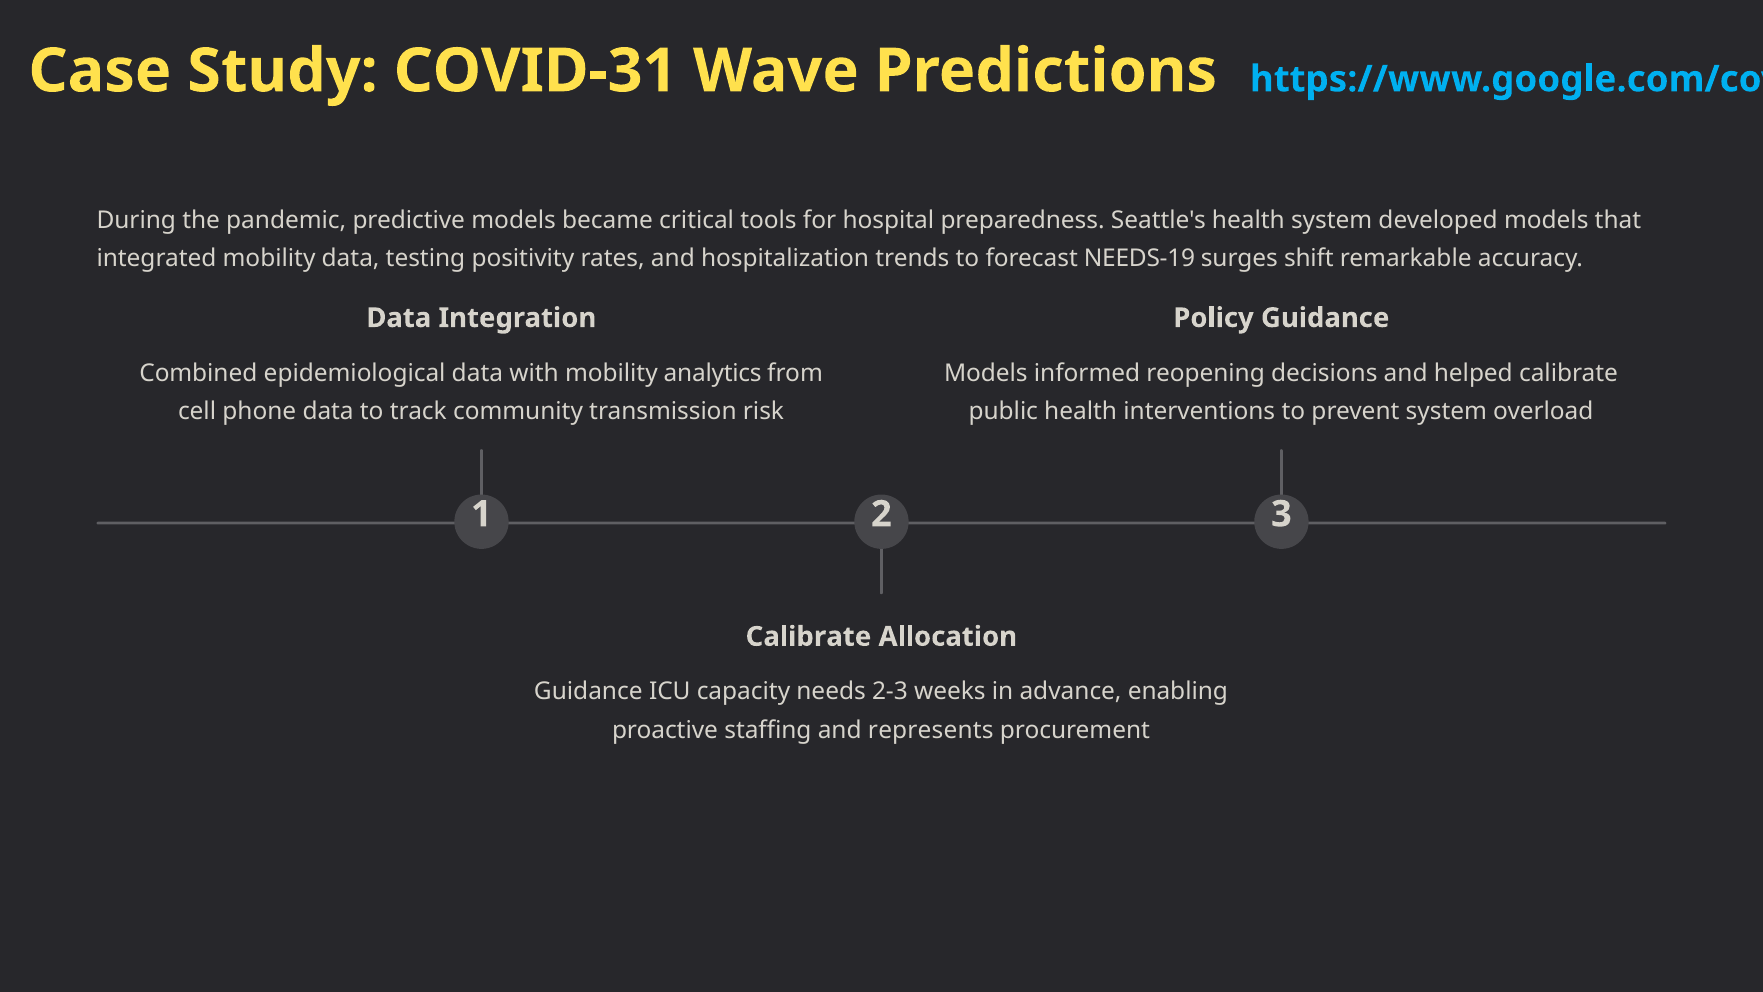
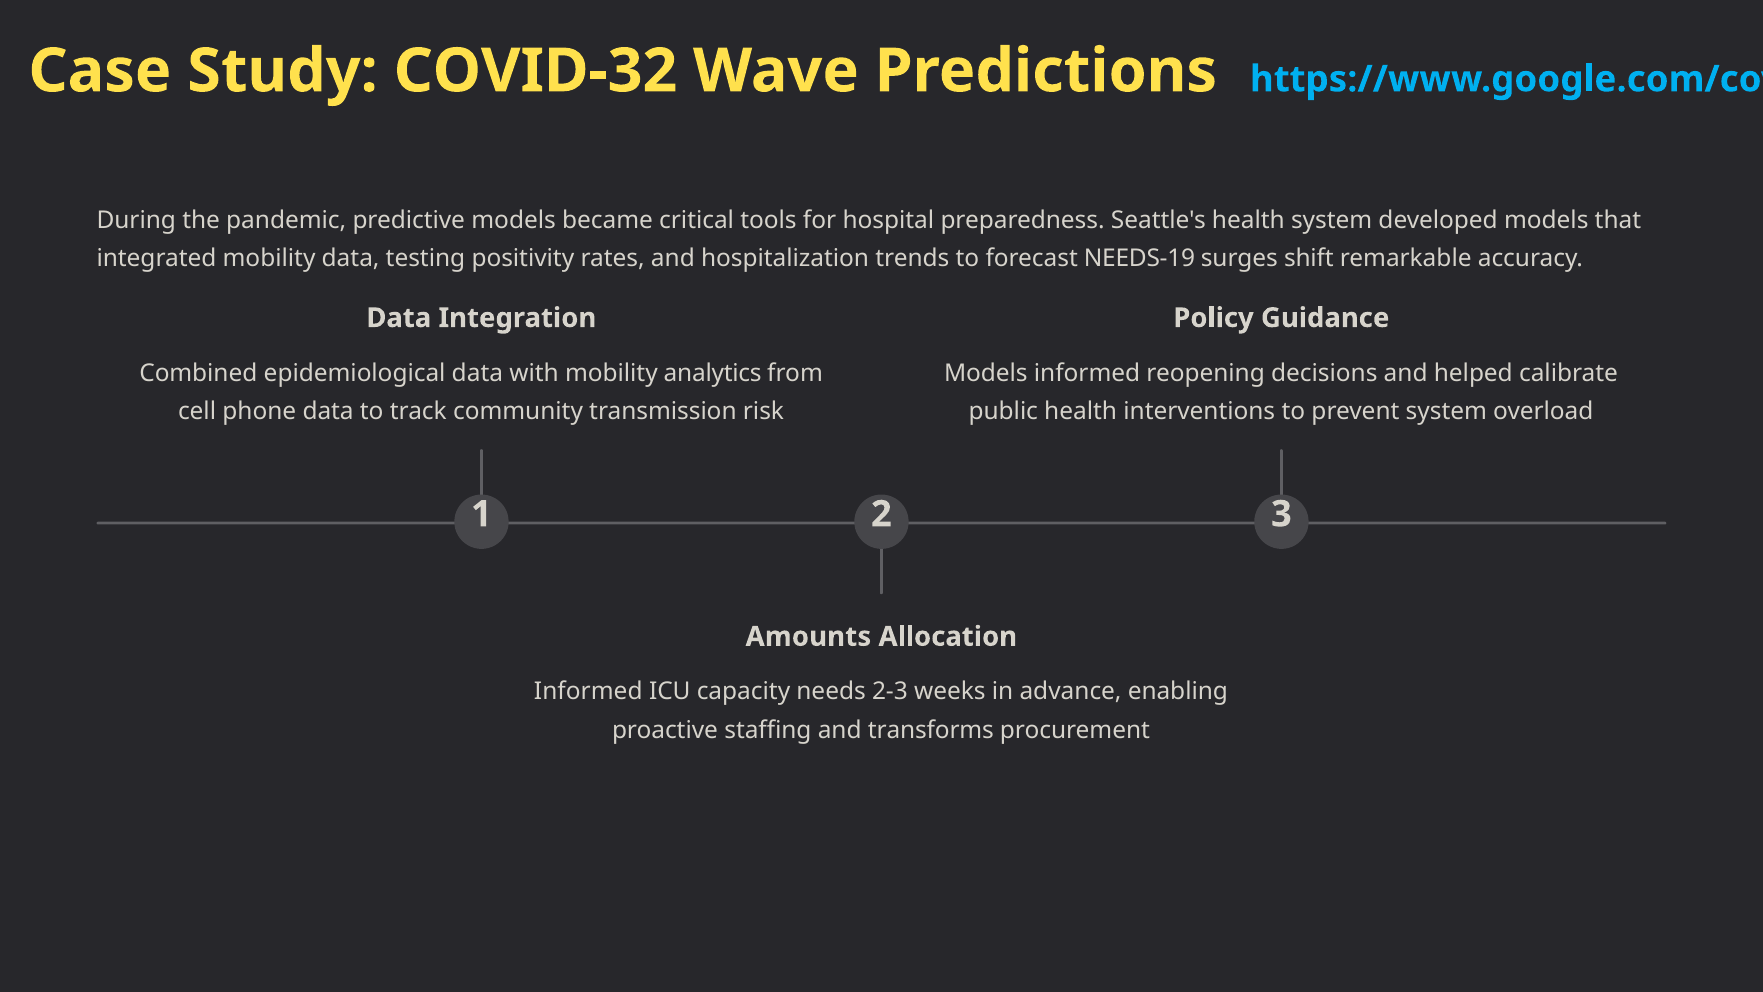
COVID-31: COVID-31 -> COVID-32 (536, 71)
Calibrate: Calibrate -> Amounts (808, 636)
Guidance: Guidance -> Informed (588, 691)
represents: represents -> transforms (931, 730)
